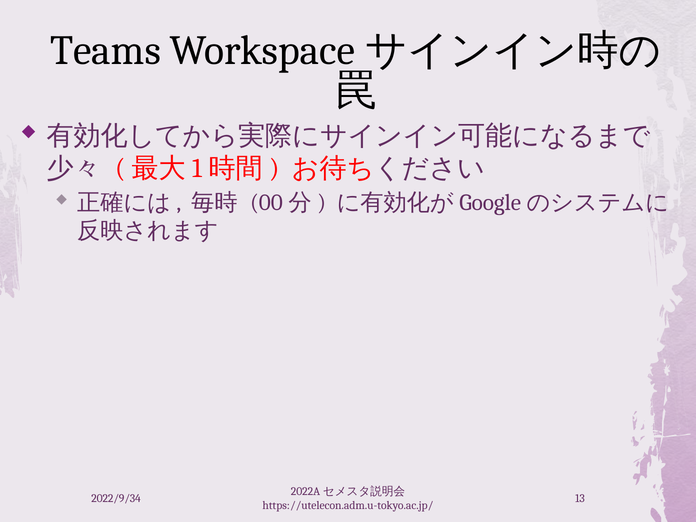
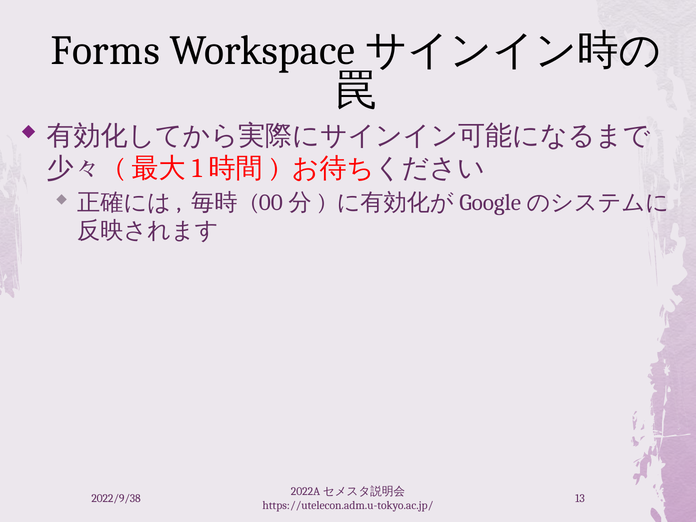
Teams: Teams -> Forms (105, 51)
2022/9/34: 2022/9/34 -> 2022/9/38 (116, 499)
